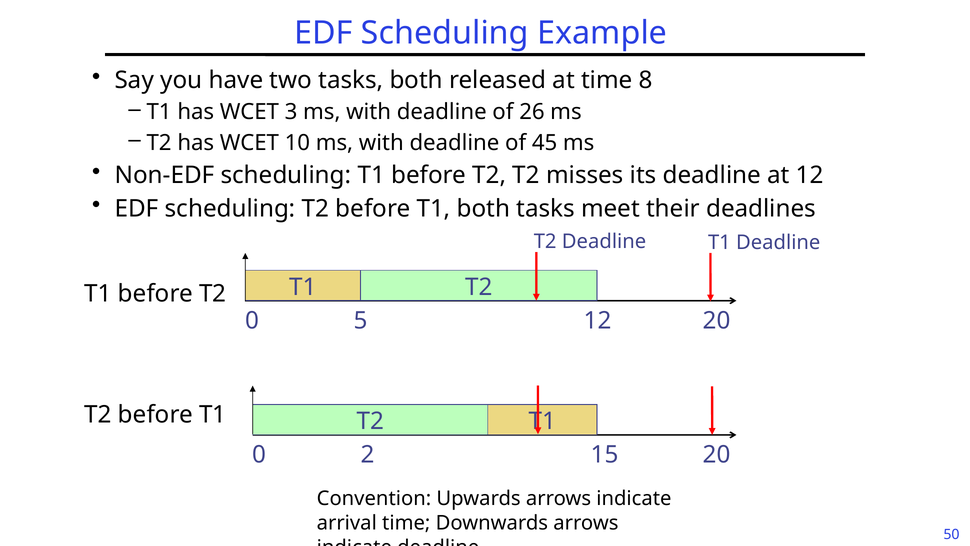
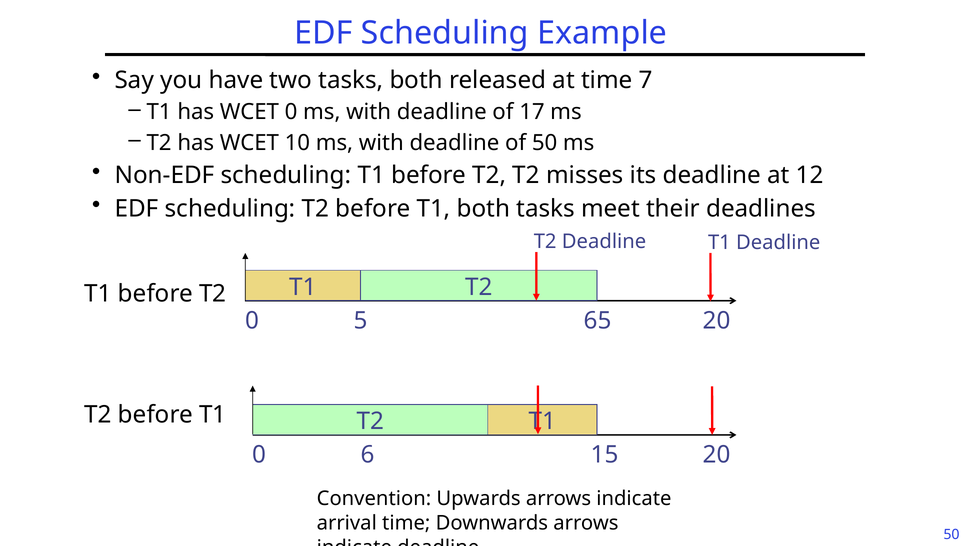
8: 8 -> 7 (646, 80)
WCET 3: 3 -> 0 (291, 112)
26: 26 -> 17 (532, 112)
of 45: 45 -> 50 (545, 143)
5 12: 12 -> 65 (598, 320)
2: 2 -> 6 (368, 454)
